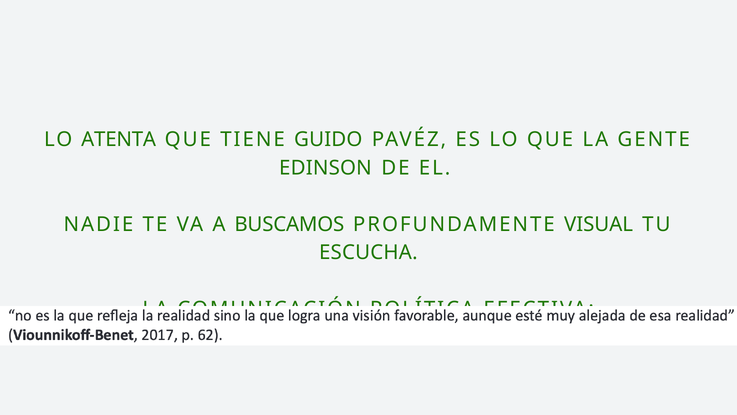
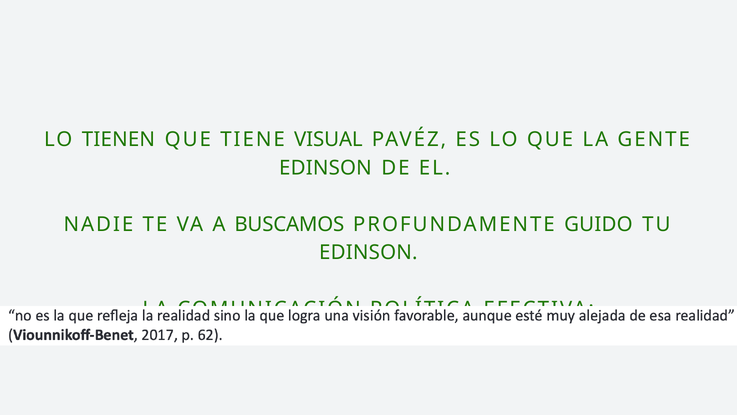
ATENTA: ATENTA -> TIENEN (118, 139)
GUIDO: GUIDO -> VISUAL (328, 139)
VISUAL: VISUAL -> GUIDO (598, 224)
ESCUCHA: ESCUCHA -> EDINSON (368, 252)
